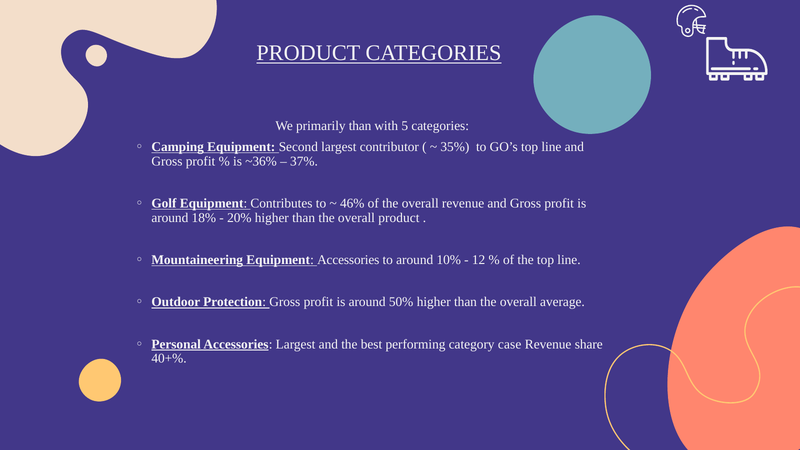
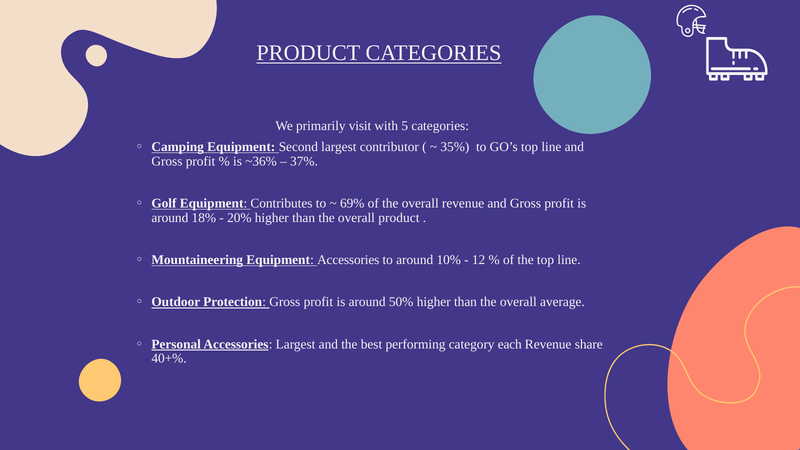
primarily than: than -> visit (360, 126)
46%: 46% -> 69% (352, 203)
case: case -> each (510, 344)
